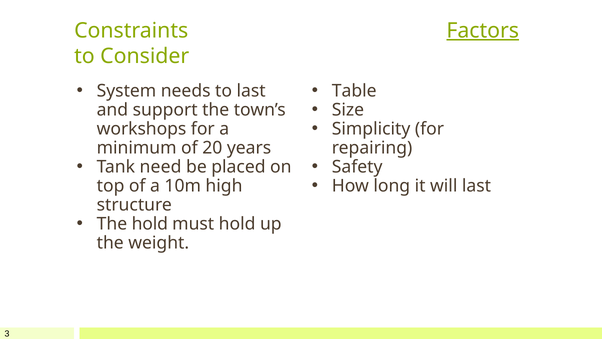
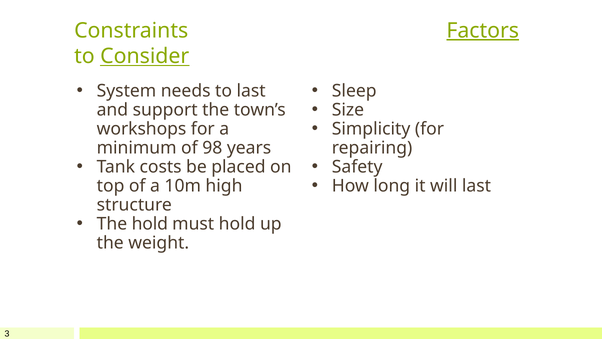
Consider underline: none -> present (145, 56)
Table: Table -> Sleep (354, 91)
20: 20 -> 98 (212, 148)
need: need -> costs (161, 167)
